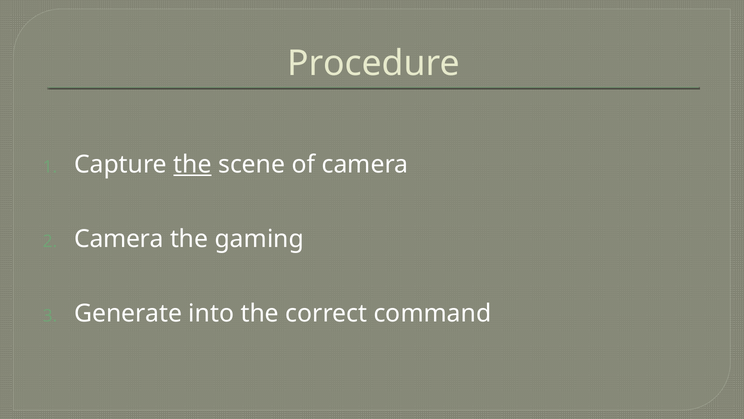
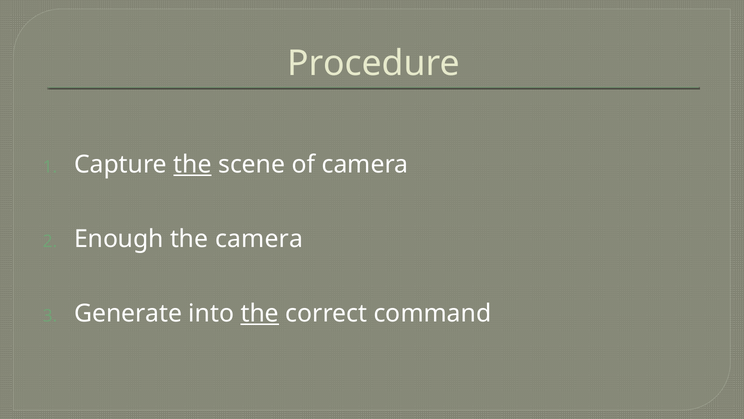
Camera: Camera -> Enough (119, 239)
the gaming: gaming -> camera (259, 239)
the underline: none -> present (260, 313)
